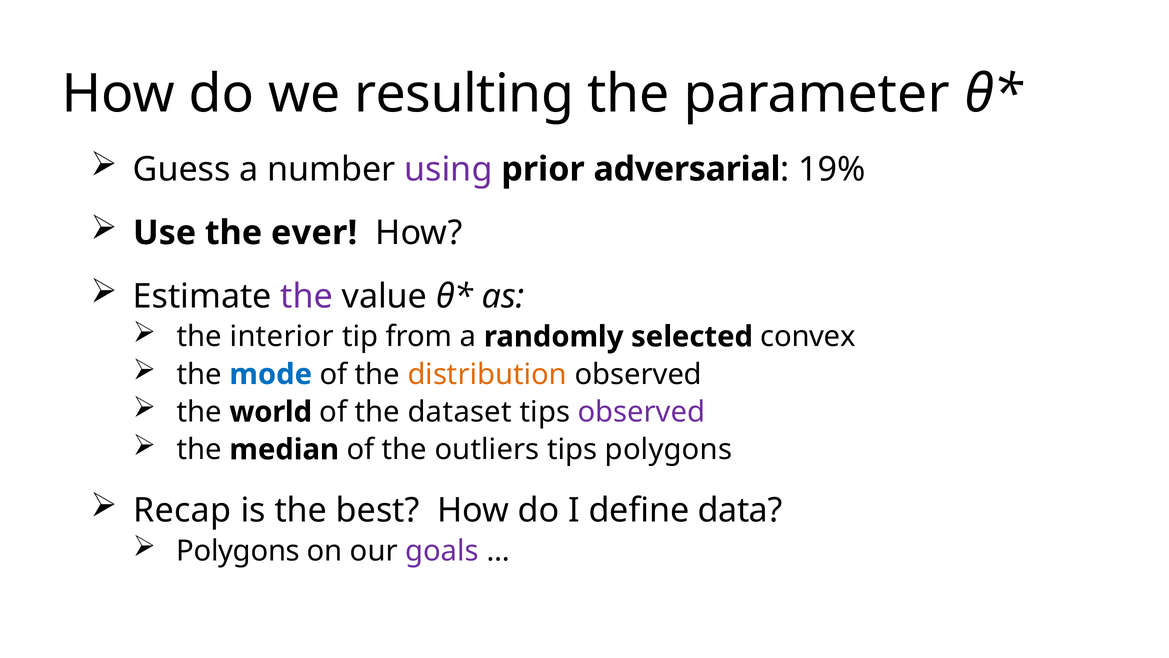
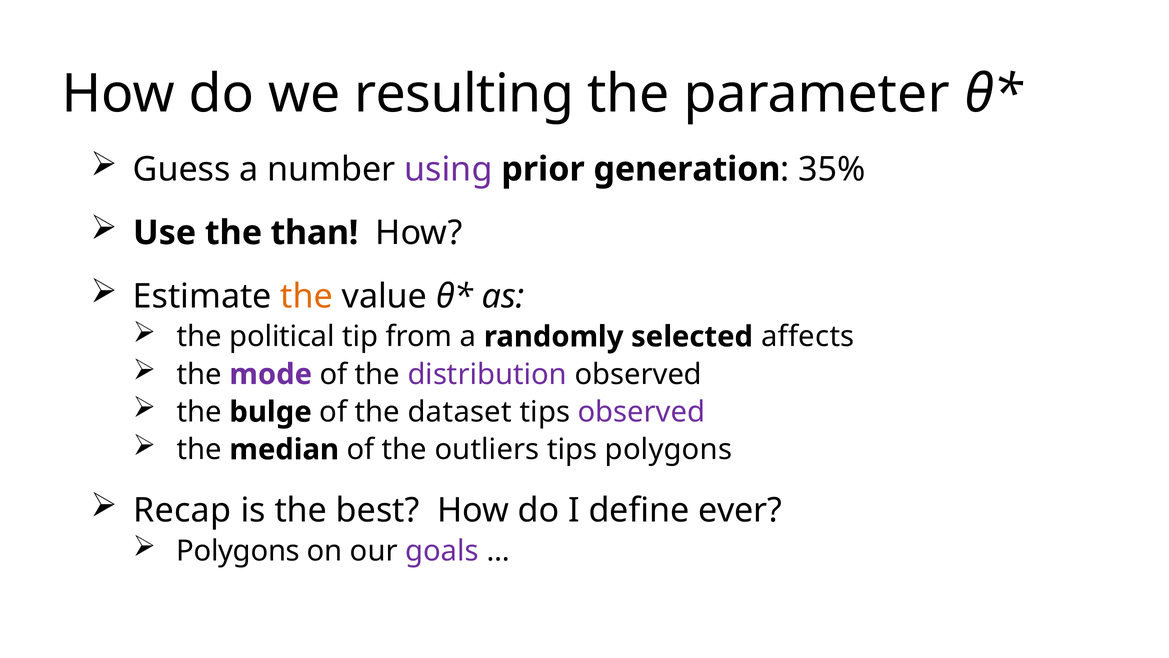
adversarial: adversarial -> generation (687, 169)
19%: 19% -> 35% (832, 169)
ever: ever -> than (314, 233)
the colour: purple -> orange (307, 296)
interior: interior -> political (282, 337)
convex: convex -> affects (808, 337)
mode colour: blue -> purple (271, 374)
distribution colour: orange -> purple (487, 374)
world: world -> bulge (271, 412)
data: data -> ever (740, 510)
